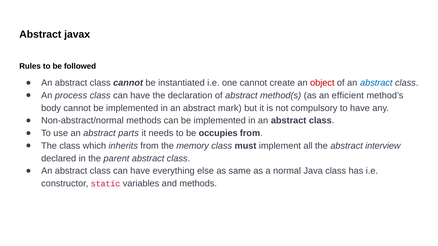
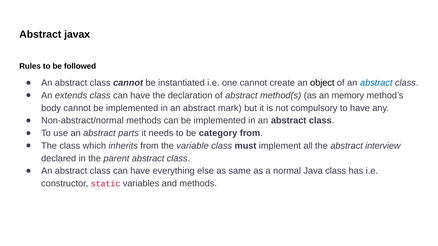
object colour: red -> black (322, 83)
process: process -> extends (71, 96)
efficient: efficient -> memory (348, 96)
occupies: occupies -> category (218, 133)
memory: memory -> variable (193, 146)
